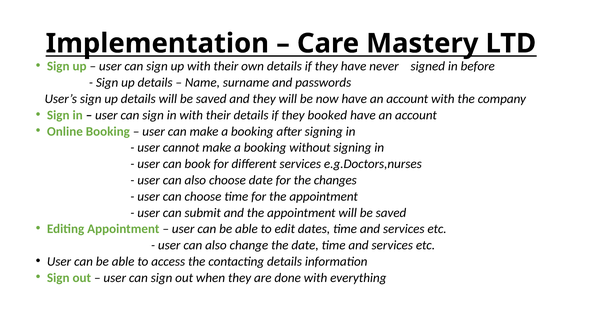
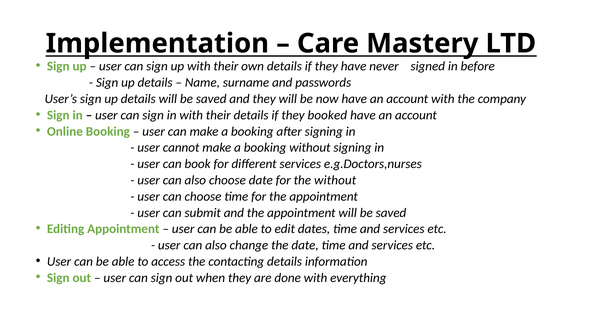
the changes: changes -> without (335, 180)
